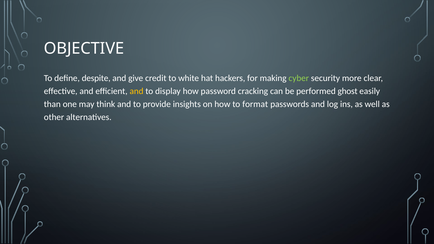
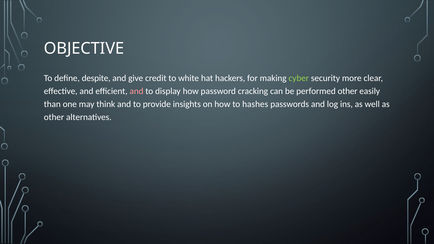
and colour: yellow -> pink (137, 91)
performed ghost: ghost -> other (348, 91)
format: format -> hashes (255, 104)
